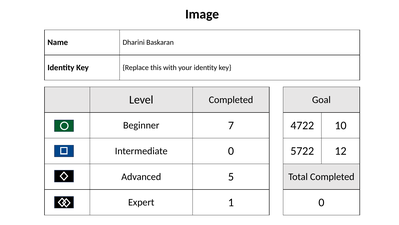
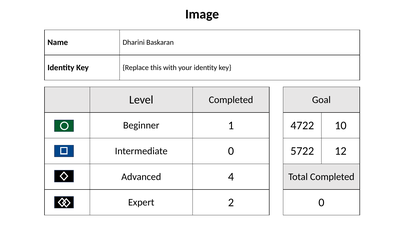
7: 7 -> 1 (231, 125)
5: 5 -> 4 (231, 176)
1: 1 -> 2 (231, 202)
